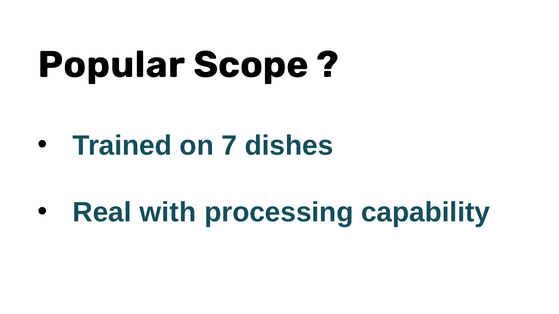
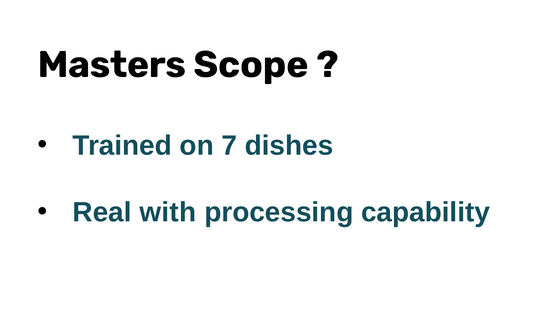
Popular: Popular -> Masters (112, 65)
